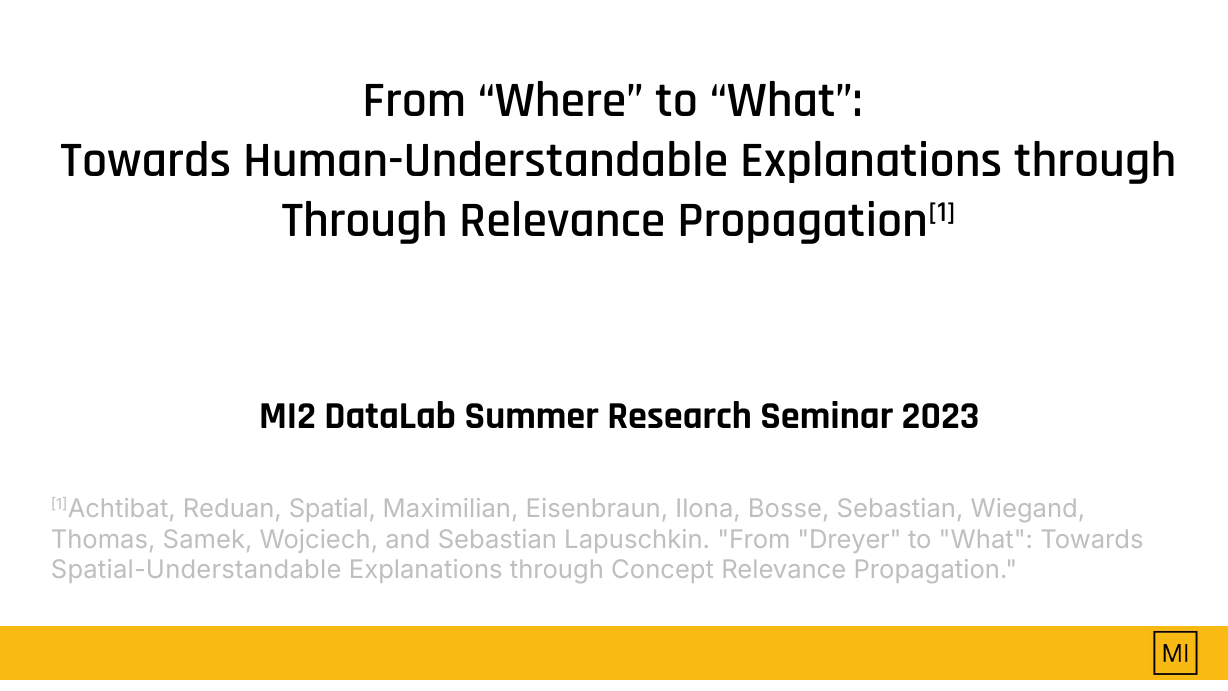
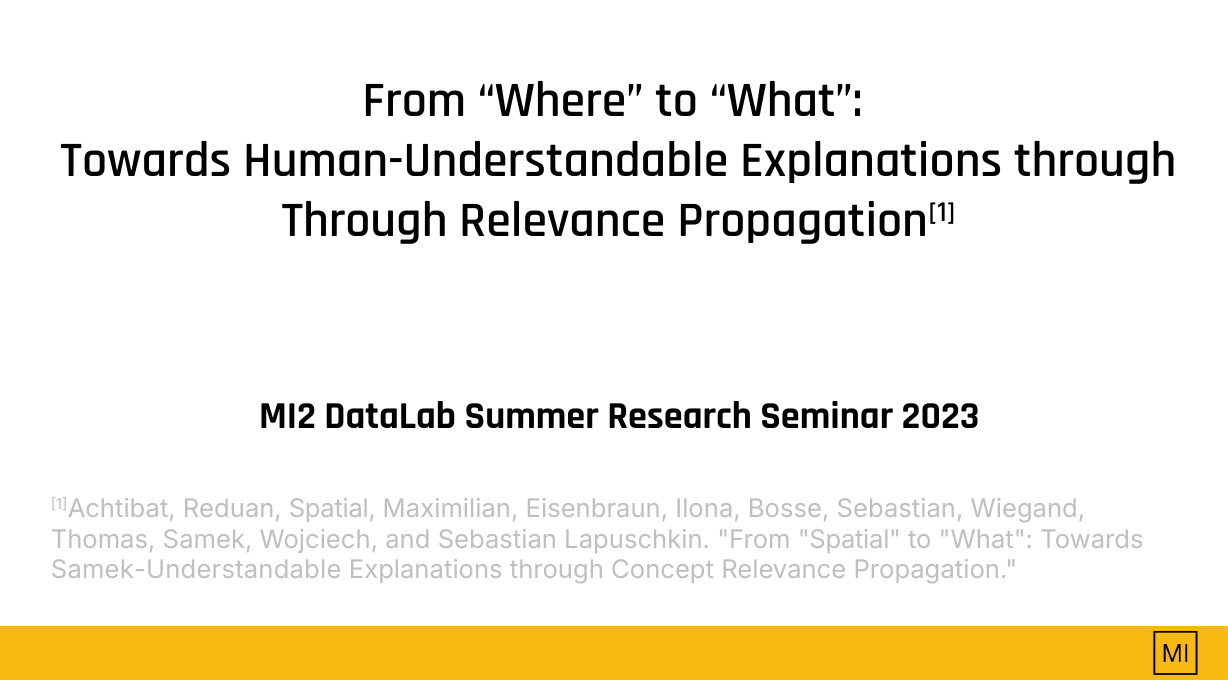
From Dreyer: Dreyer -> Spatial (849, 539)
Spatial-Understandable: Spatial-Understandable -> Samek-Understandable (196, 570)
